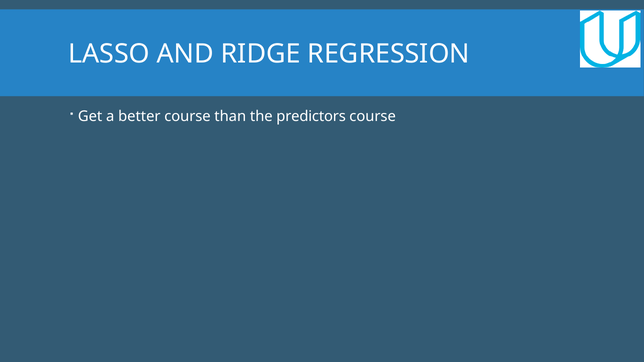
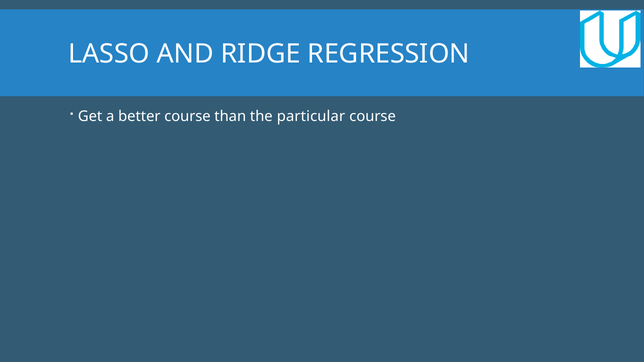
predictors: predictors -> particular (311, 117)
